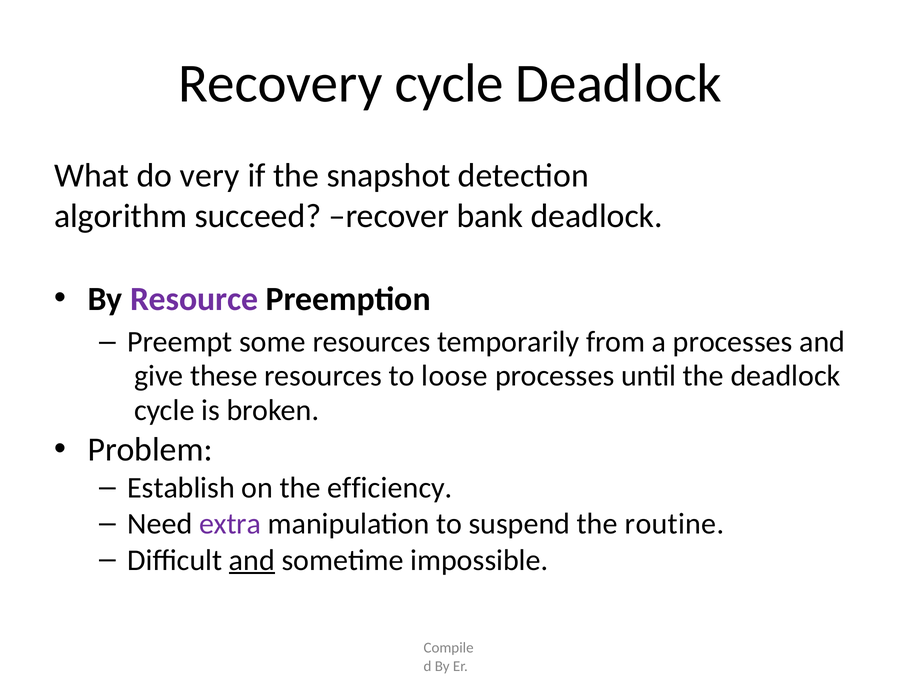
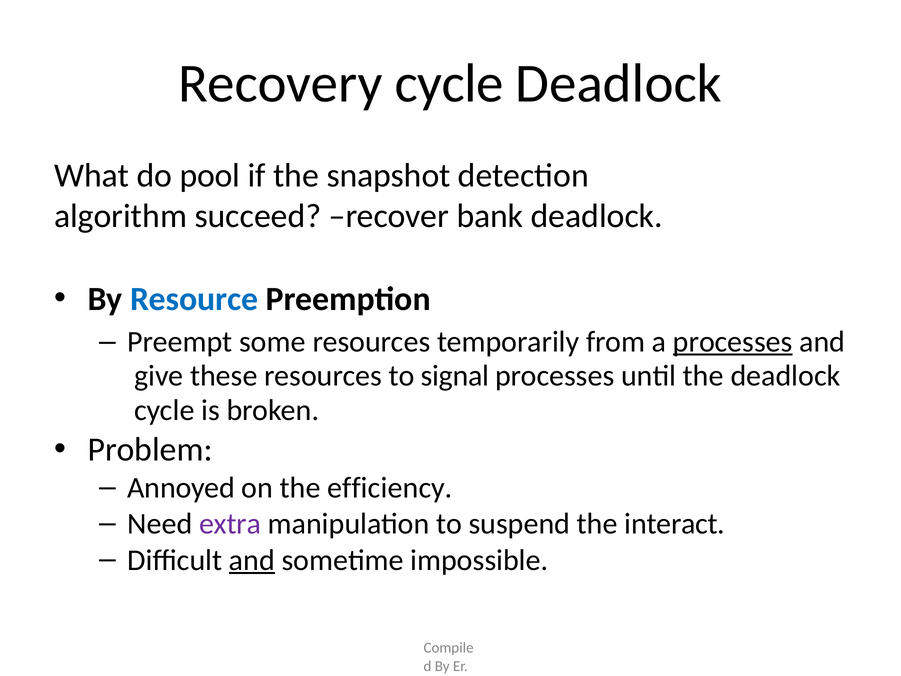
very: very -> pool (210, 175)
Resource colour: purple -> blue (194, 299)
processes underline: none -> present (733, 341)
loose: loose -> signal (455, 376)
Establish: Establish -> Annoyed (181, 488)
routine: routine -> interact (675, 524)
